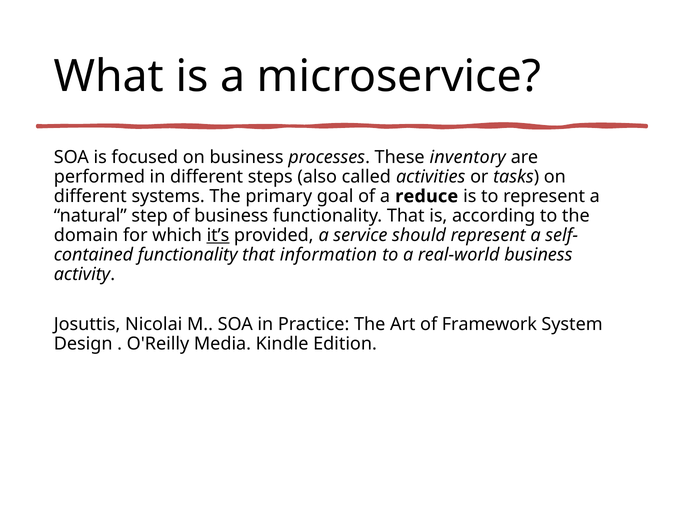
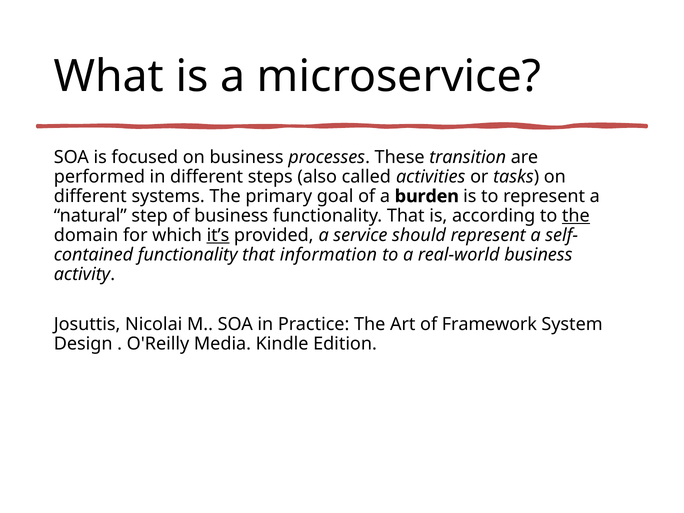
inventory: inventory -> transition (468, 157)
reduce: reduce -> burden (427, 196)
the underline: none -> present (576, 216)
